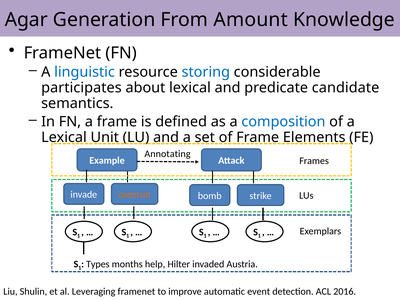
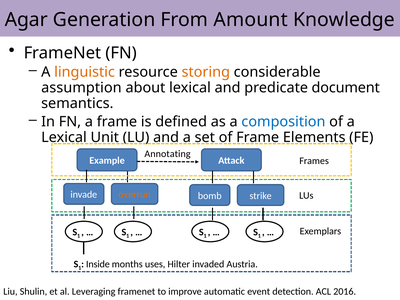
linguistic colour: blue -> orange (85, 72)
storing colour: blue -> orange (206, 72)
participates: participates -> assumption (81, 88)
candidate: candidate -> document (346, 88)
Types: Types -> Inside (98, 264)
help: help -> uses (155, 264)
